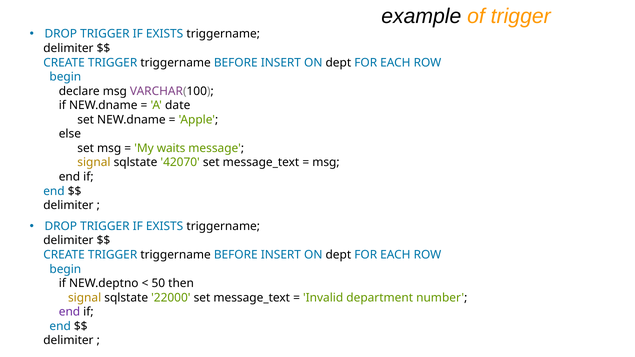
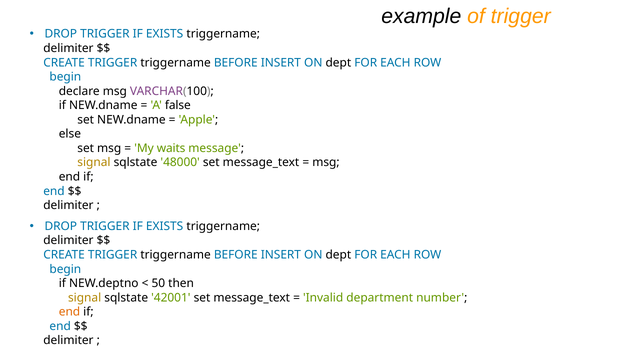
date: date -> false (178, 105)
42070: 42070 -> 48000 (180, 163)
22000: 22000 -> 42001 (171, 298)
end colour: purple -> orange (69, 312)
